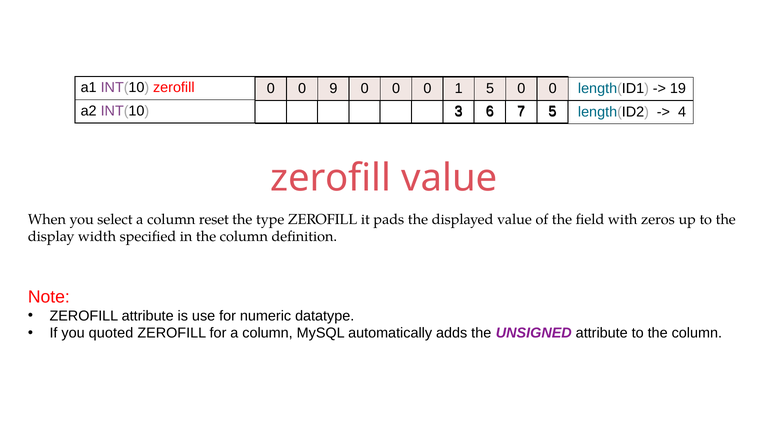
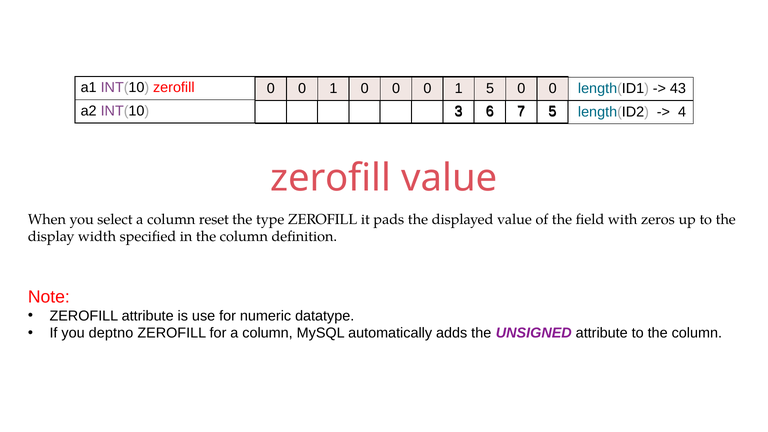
9: 9 -> 1 (333, 88)
19: 19 -> 43 (678, 88)
quoted: quoted -> deptno (111, 333)
